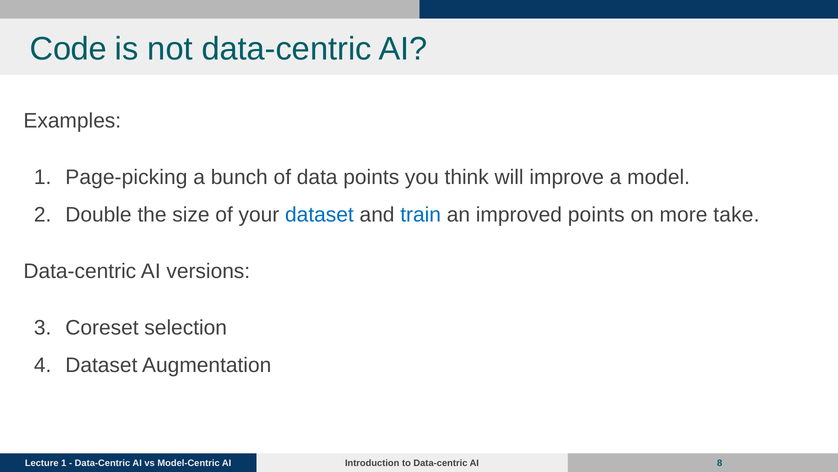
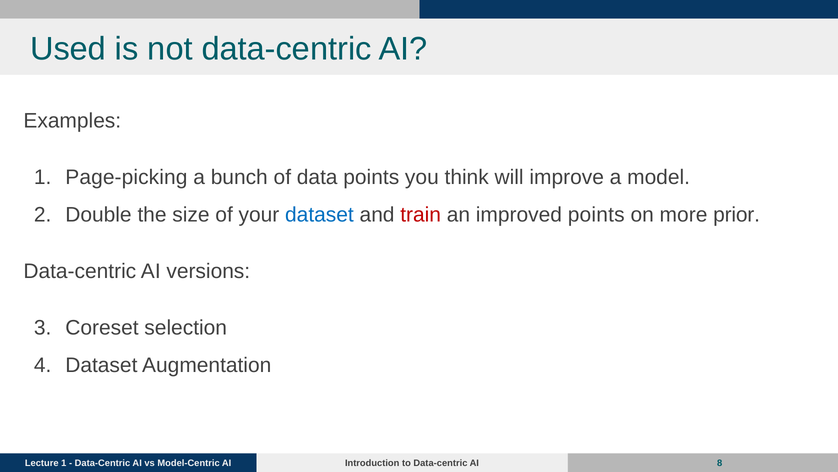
Code: Code -> Used (68, 49)
train colour: blue -> red (421, 215)
take: take -> prior (737, 215)
